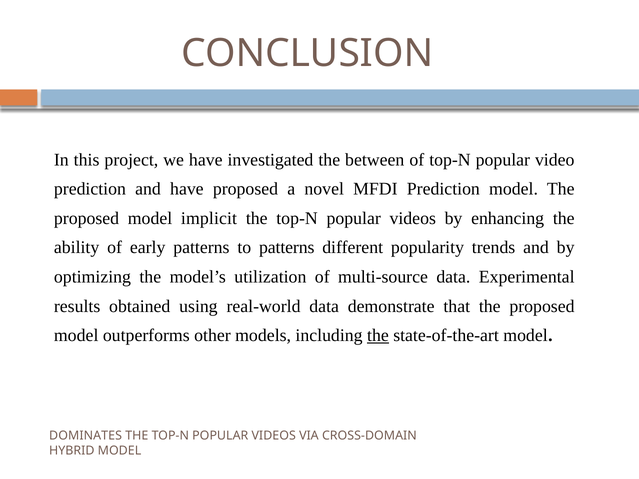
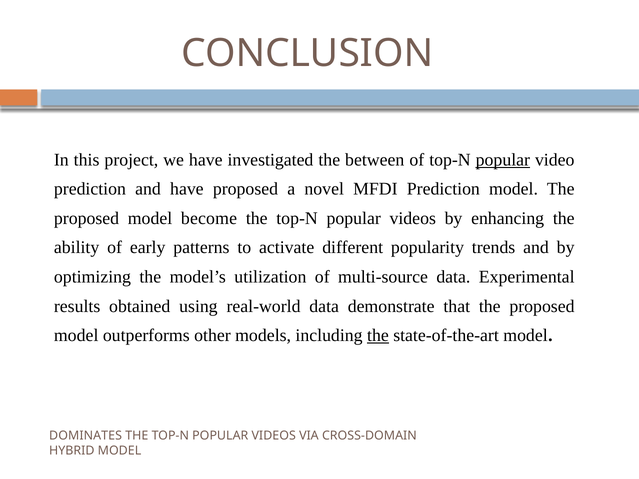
popular underline: none -> present (503, 160)
implicit: implicit -> become (209, 218)
to patterns: patterns -> activate (287, 248)
